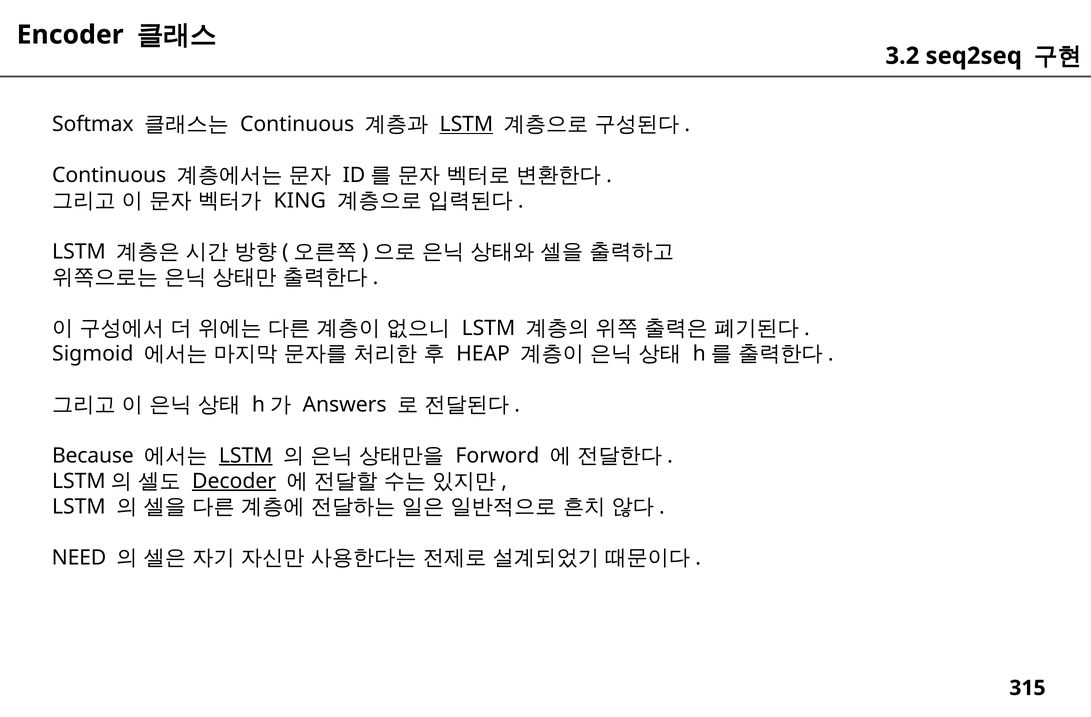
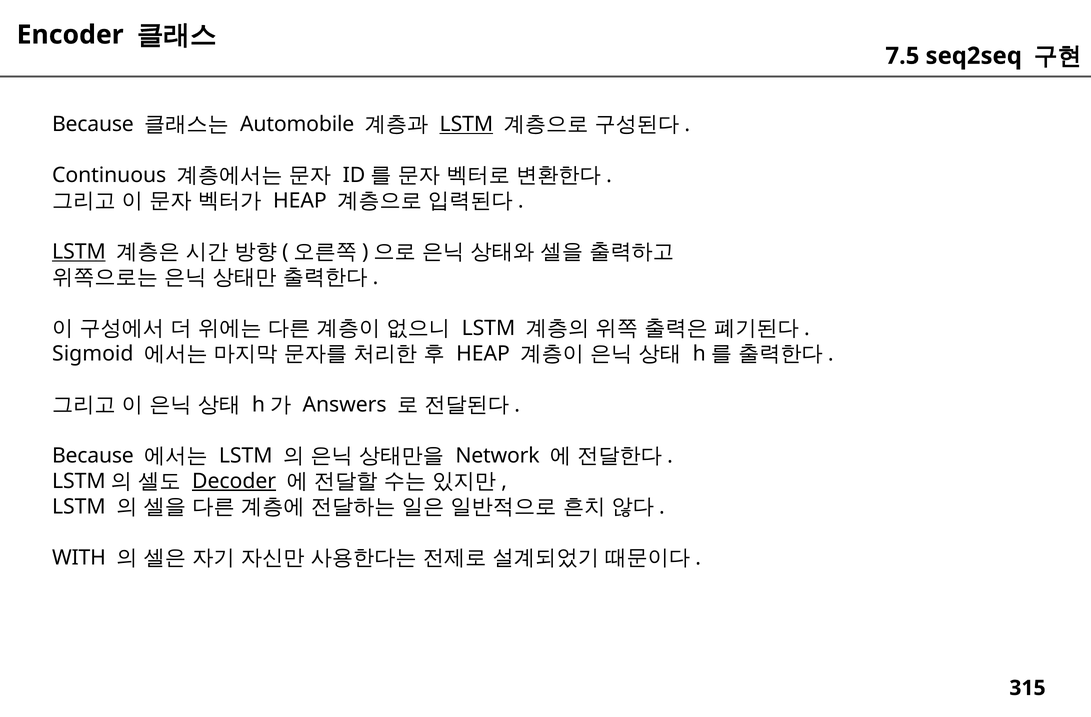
3.2: 3.2 -> 7.5 (902, 56)
Softmax: Softmax -> Because (93, 124)
Continuous: Continuous -> Automobile (297, 124)
KING: KING -> HEAP (300, 201)
LSTM underline: none -> present (79, 252)
LSTM underline: present -> none (246, 455)
Forword: Forword -> Network (497, 455)
NEED: NEED -> WITH (79, 557)
